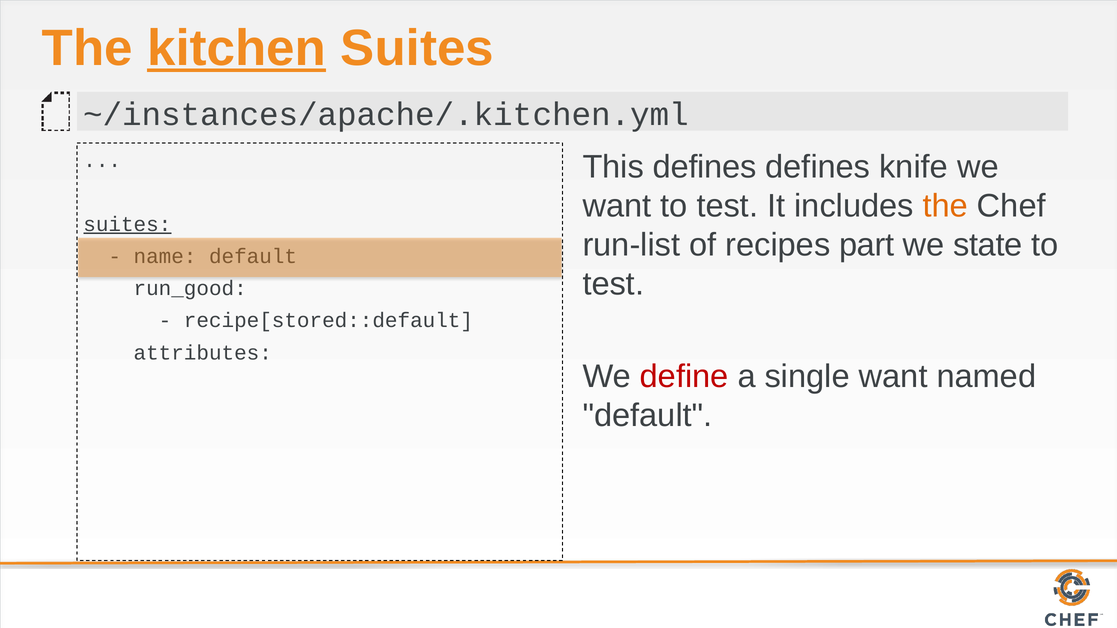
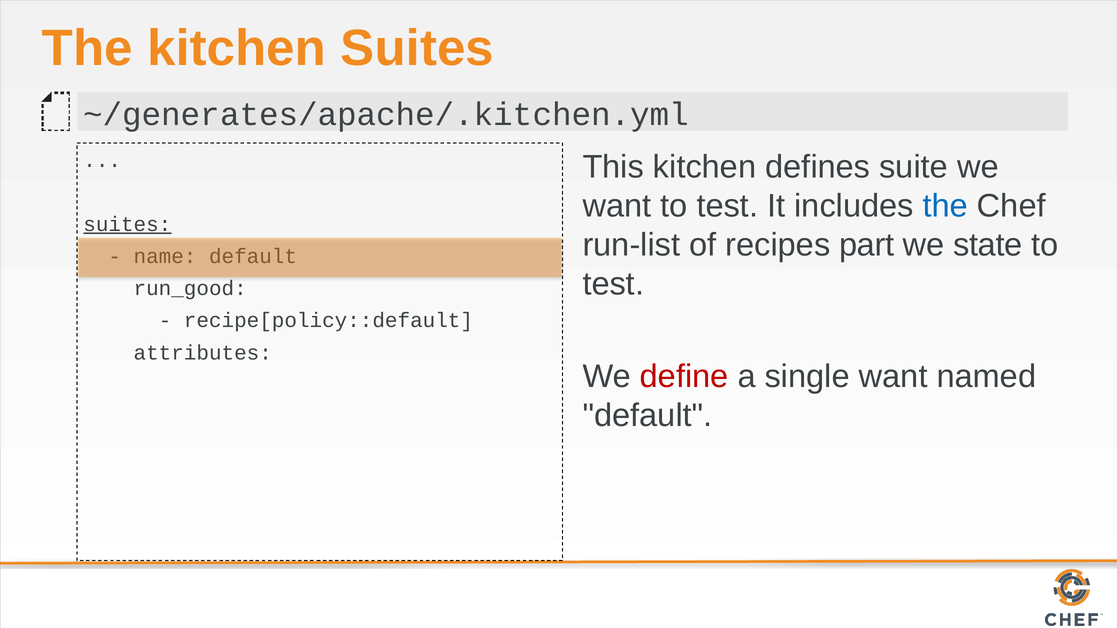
kitchen underline: present -> none (237, 48)
~/instances/apache/.kitchen.yml: ~/instances/apache/.kitchen.yml -> ~/generates/apache/.kitchen.yml (386, 114)
This defines: defines -> kitchen (705, 167)
knife: knife -> suite (914, 167)
the colour: orange -> blue (945, 206)
recipe[stored::default: recipe[stored::default -> recipe[policy::default (328, 321)
